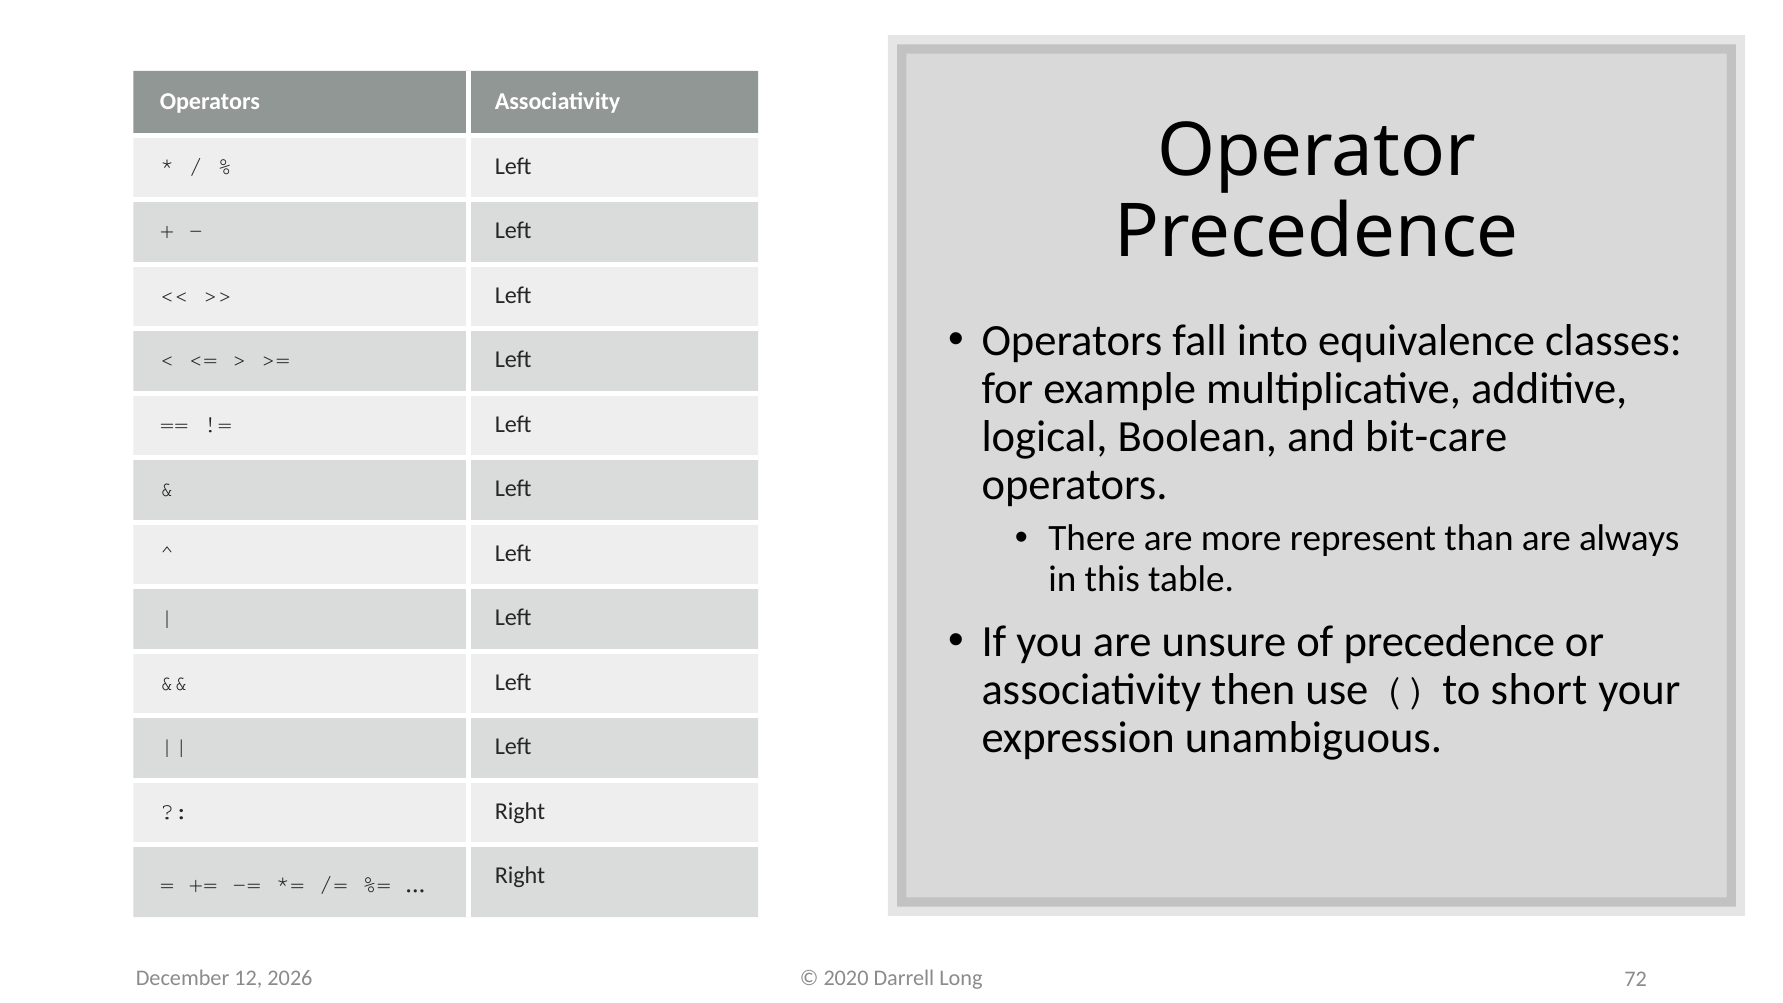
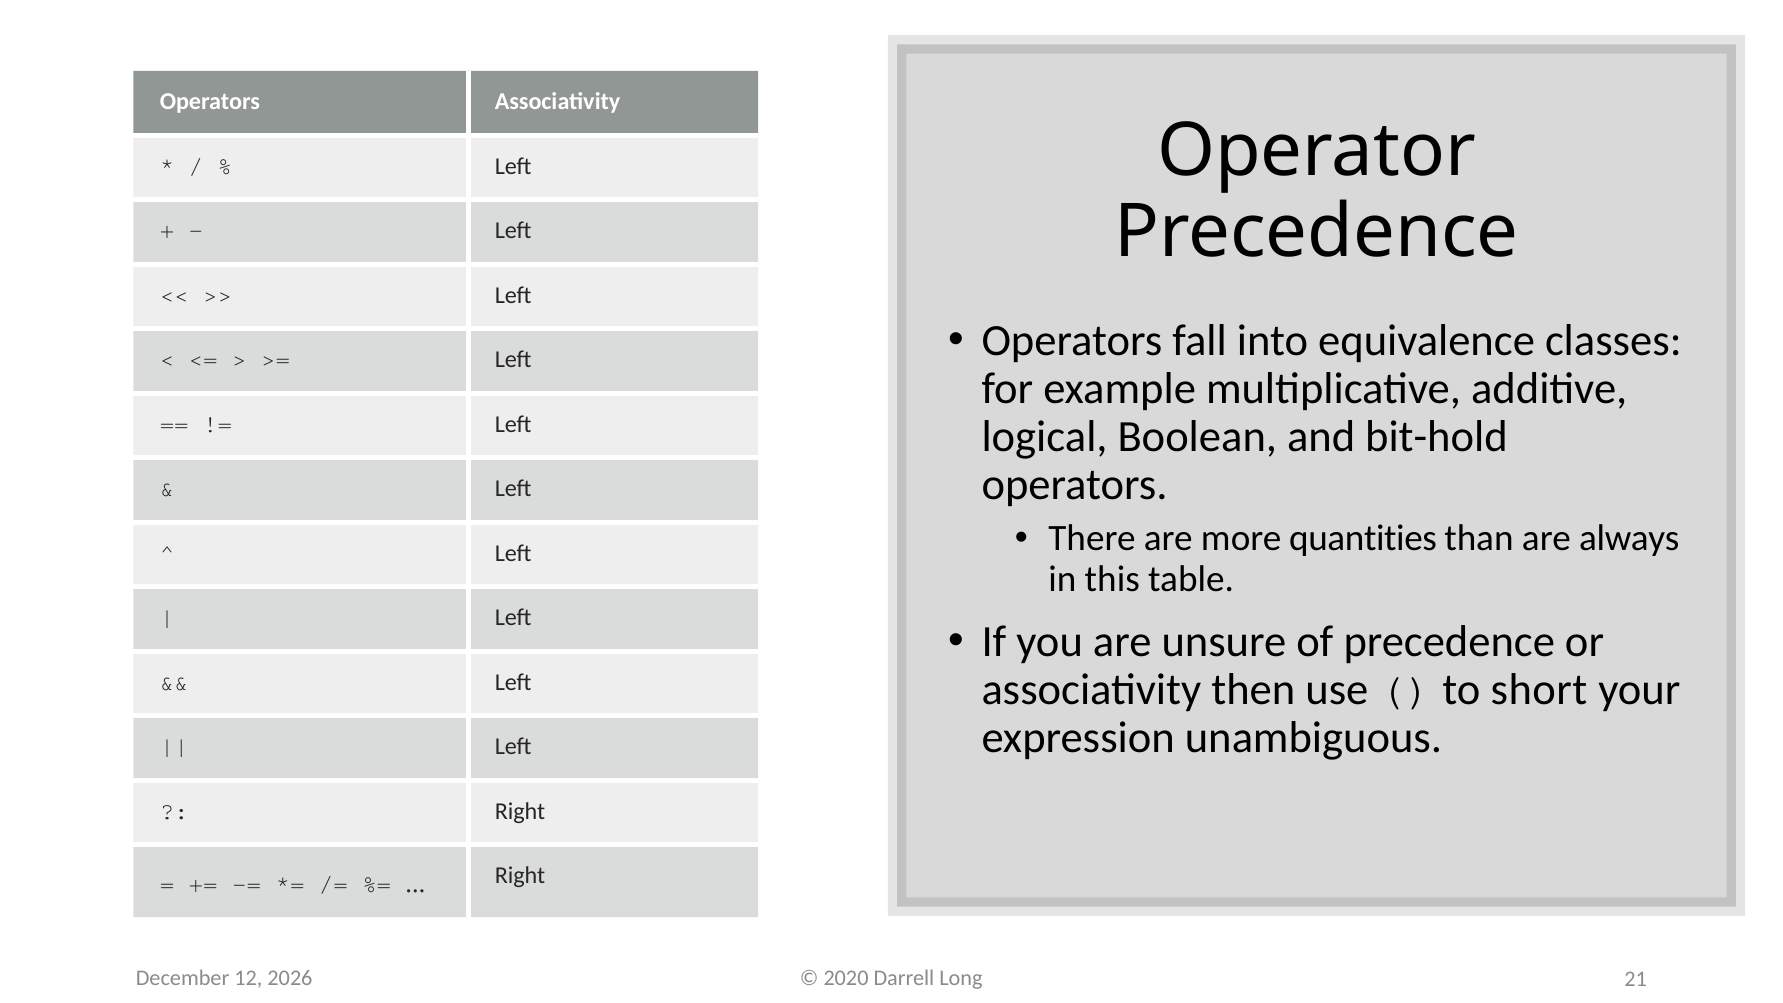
bit-care: bit-care -> bit-hold (1436, 437)
represent: represent -> quantities (1363, 539)
72: 72 -> 21 (1636, 980)
